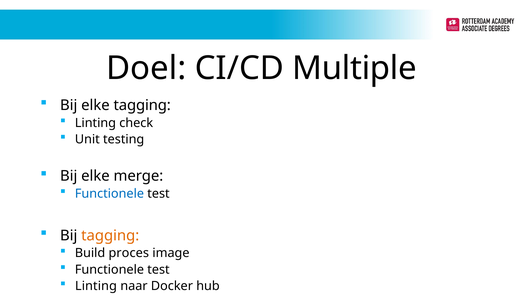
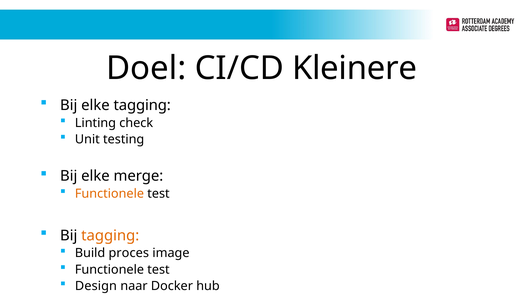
Multiple: Multiple -> Kleinere (355, 68)
Functionele colour: blue -> orange (109, 194)
Linting: Linting -> Design (96, 286)
